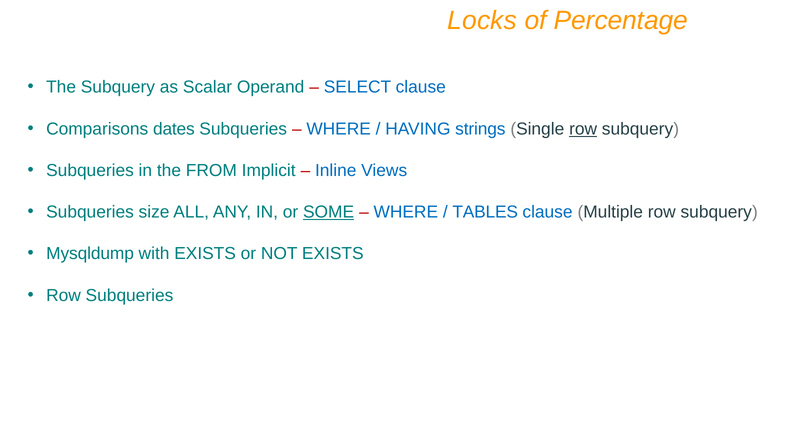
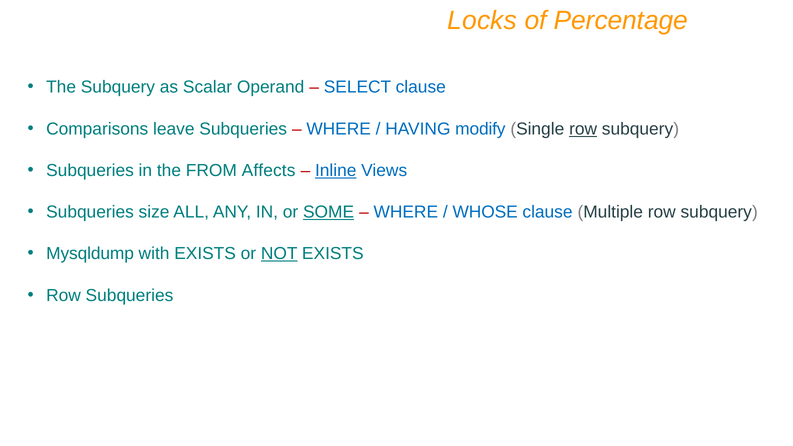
dates: dates -> leave (174, 129)
strings: strings -> modify (480, 129)
Implicit: Implicit -> Affects (269, 170)
Inline underline: none -> present (336, 170)
TABLES: TABLES -> WHOSE (485, 212)
NOT underline: none -> present (279, 254)
